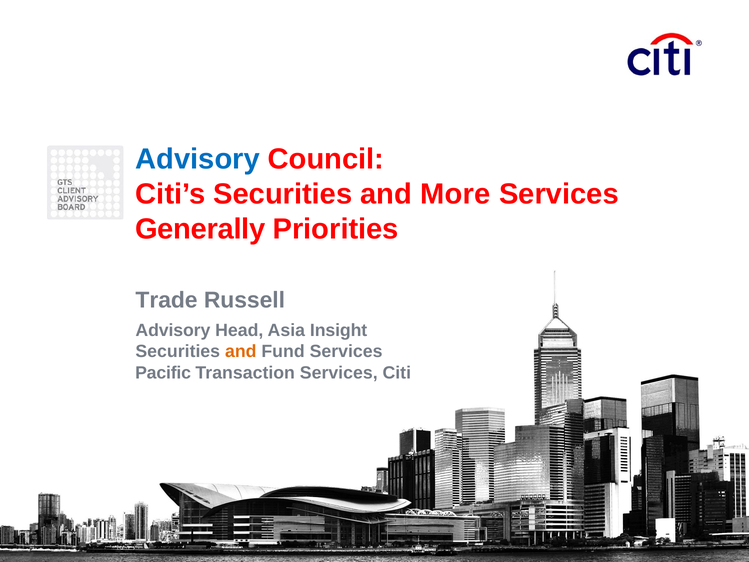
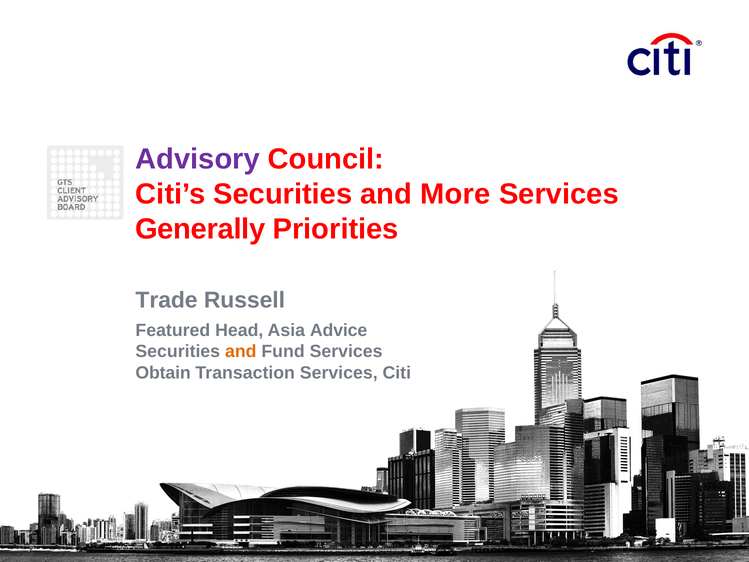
Advisory colour: blue -> purple (198, 159)
Advisory: Advisory -> Featured (173, 330)
Insight: Insight -> Advice (339, 330)
Pacific: Pacific -> Obtain (163, 373)
